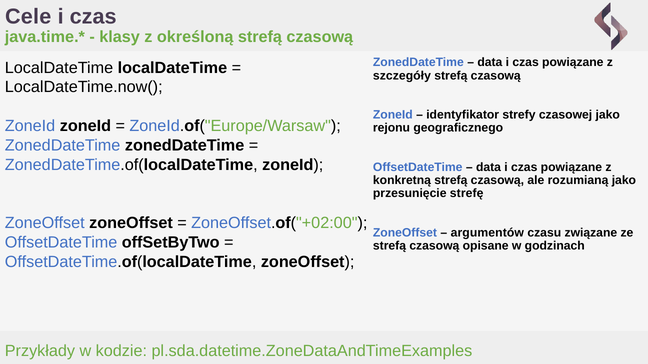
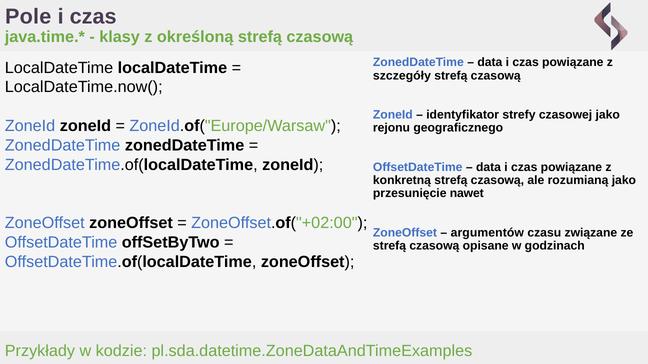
Cele: Cele -> Pole (28, 17)
strefę: strefę -> nawet (467, 194)
